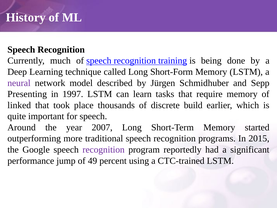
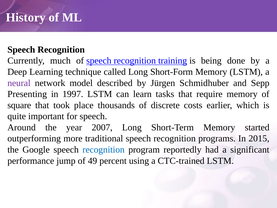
linked: linked -> square (19, 105)
build: build -> costs (193, 105)
recognition colour: purple -> blue (104, 150)
